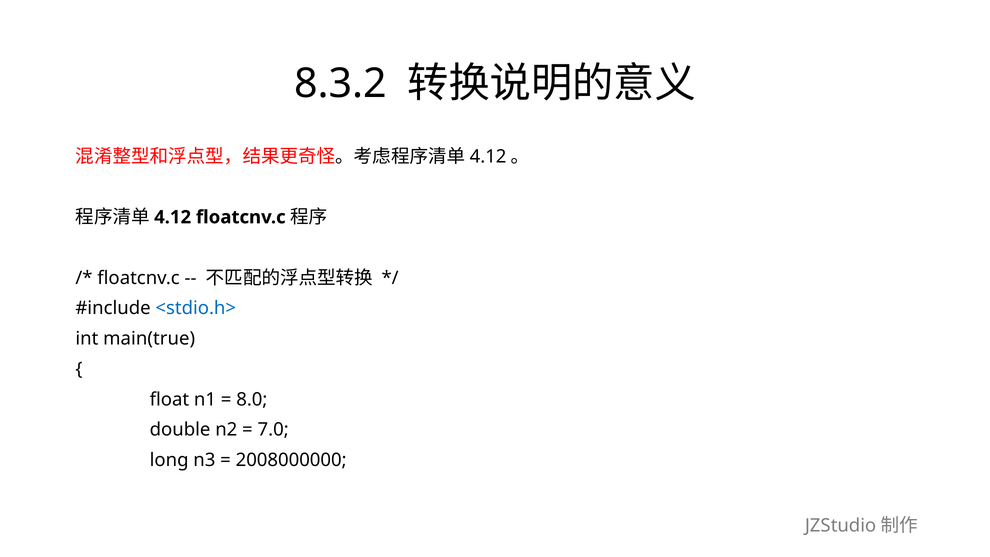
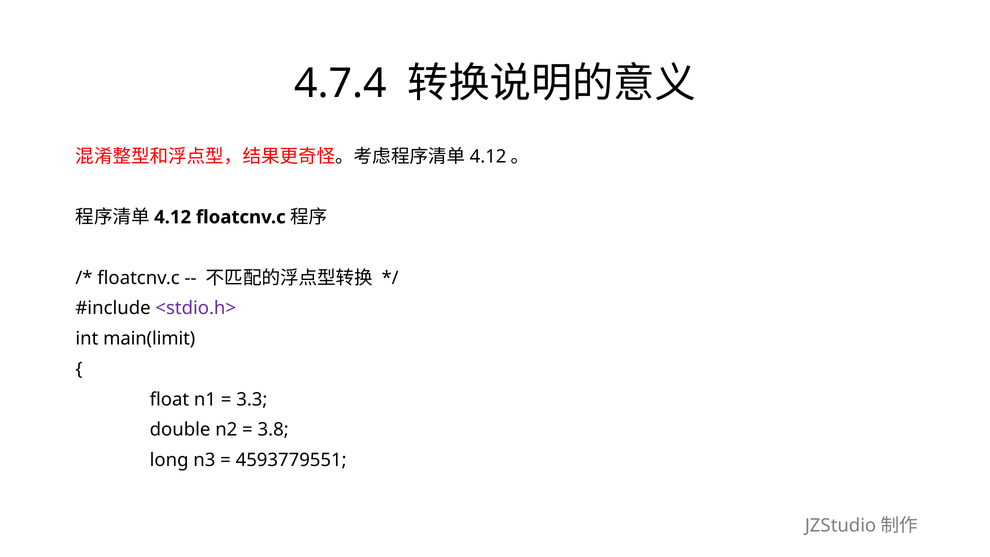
8.3.2: 8.3.2 -> 4.7.4 (340, 84)
<stdio.h> colour: blue -> purple (196, 308)
main(true: main(true -> main(limit (149, 339)
8.0: 8.0 -> 3.3 (252, 399)
7.0: 7.0 -> 3.8 (273, 430)
2008000000: 2008000000 -> 4593779551 (291, 460)
